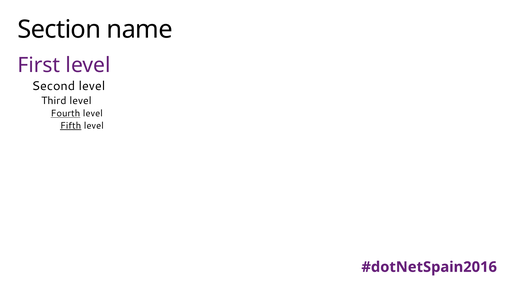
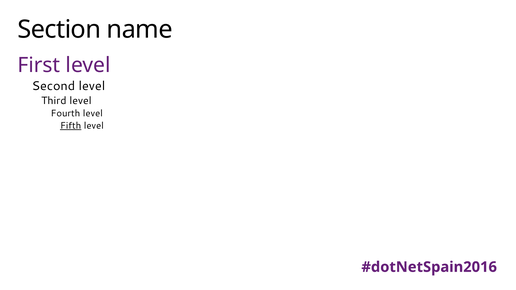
Fourth underline: present -> none (65, 114)
